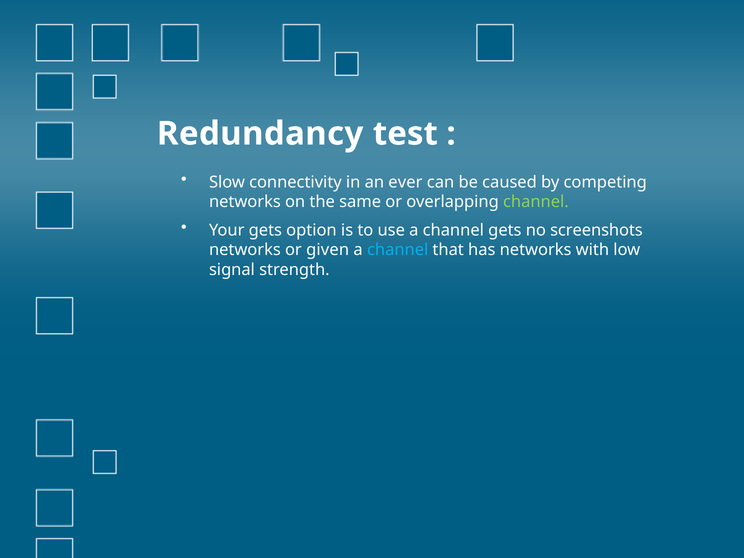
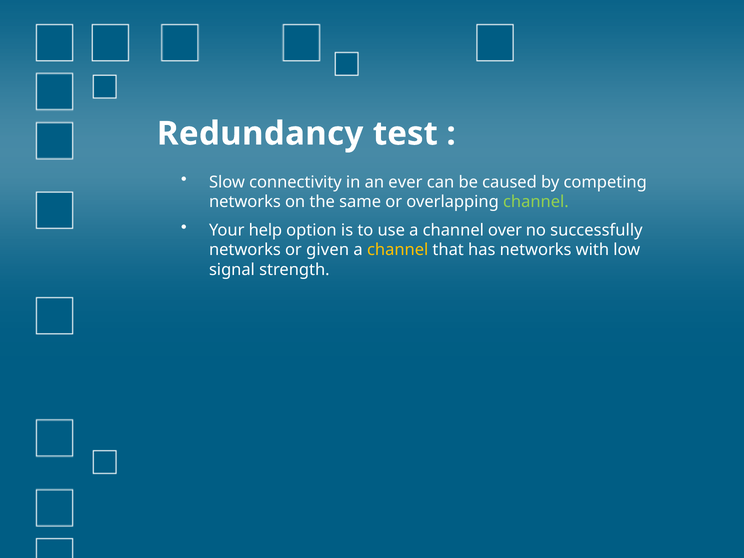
Your gets: gets -> help (265, 230)
channel gets: gets -> over (505, 230)
screenshots: screenshots -> successfully (596, 230)
channel colour: light blue -> yellow (398, 250)
